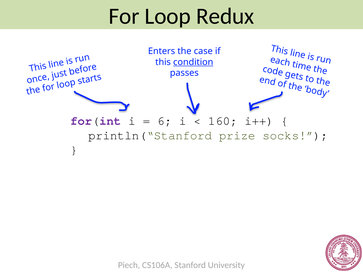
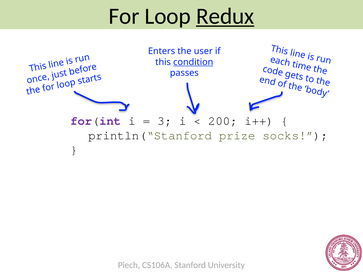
Redux underline: none -> present (225, 16)
case: case -> user (203, 51)
6: 6 -> 3 (165, 121)
160: 160 -> 200 (223, 121)
